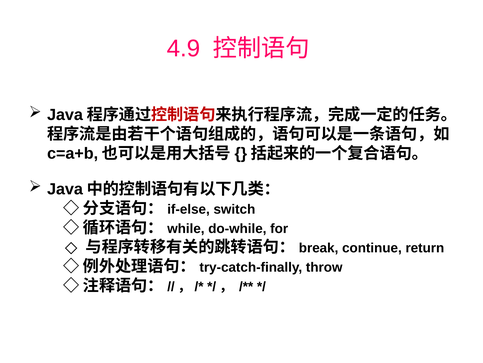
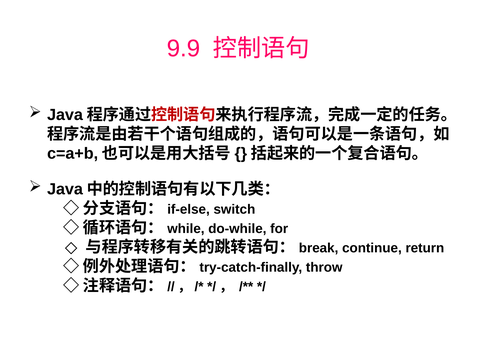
4.9: 4.9 -> 9.9 (184, 49)
